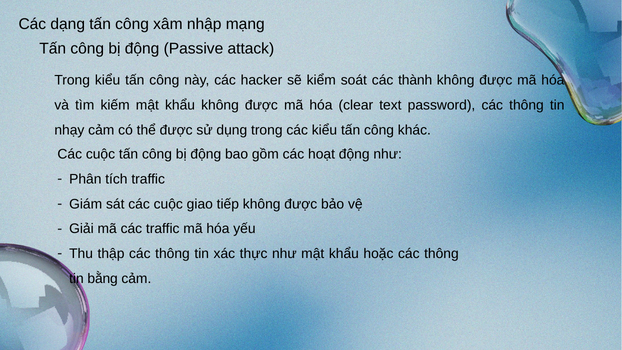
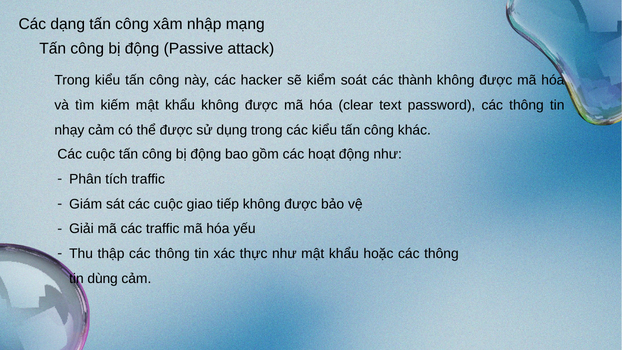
bằng: bằng -> dùng (103, 279)
